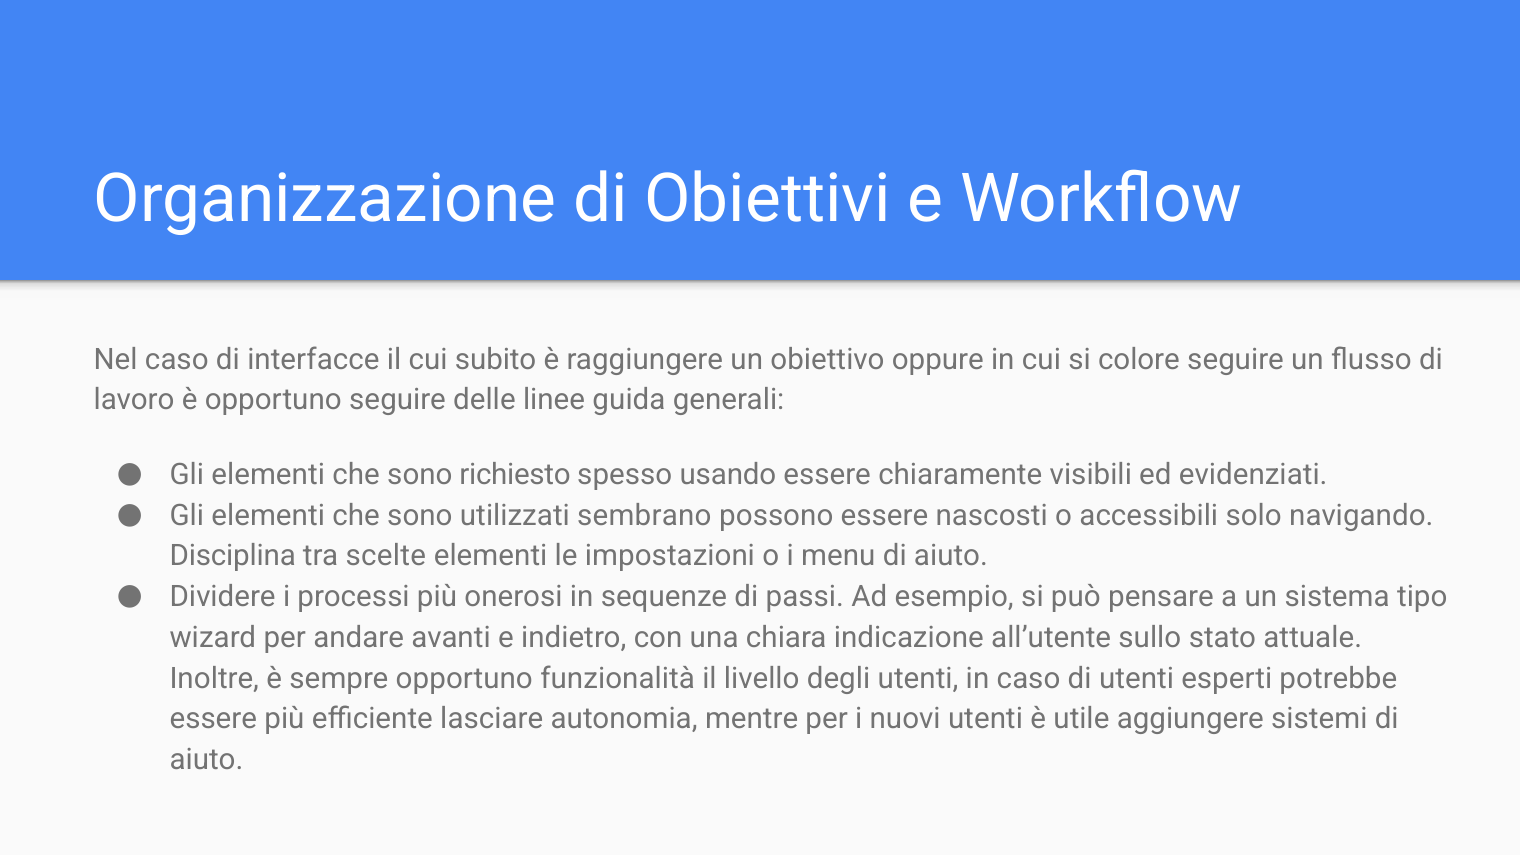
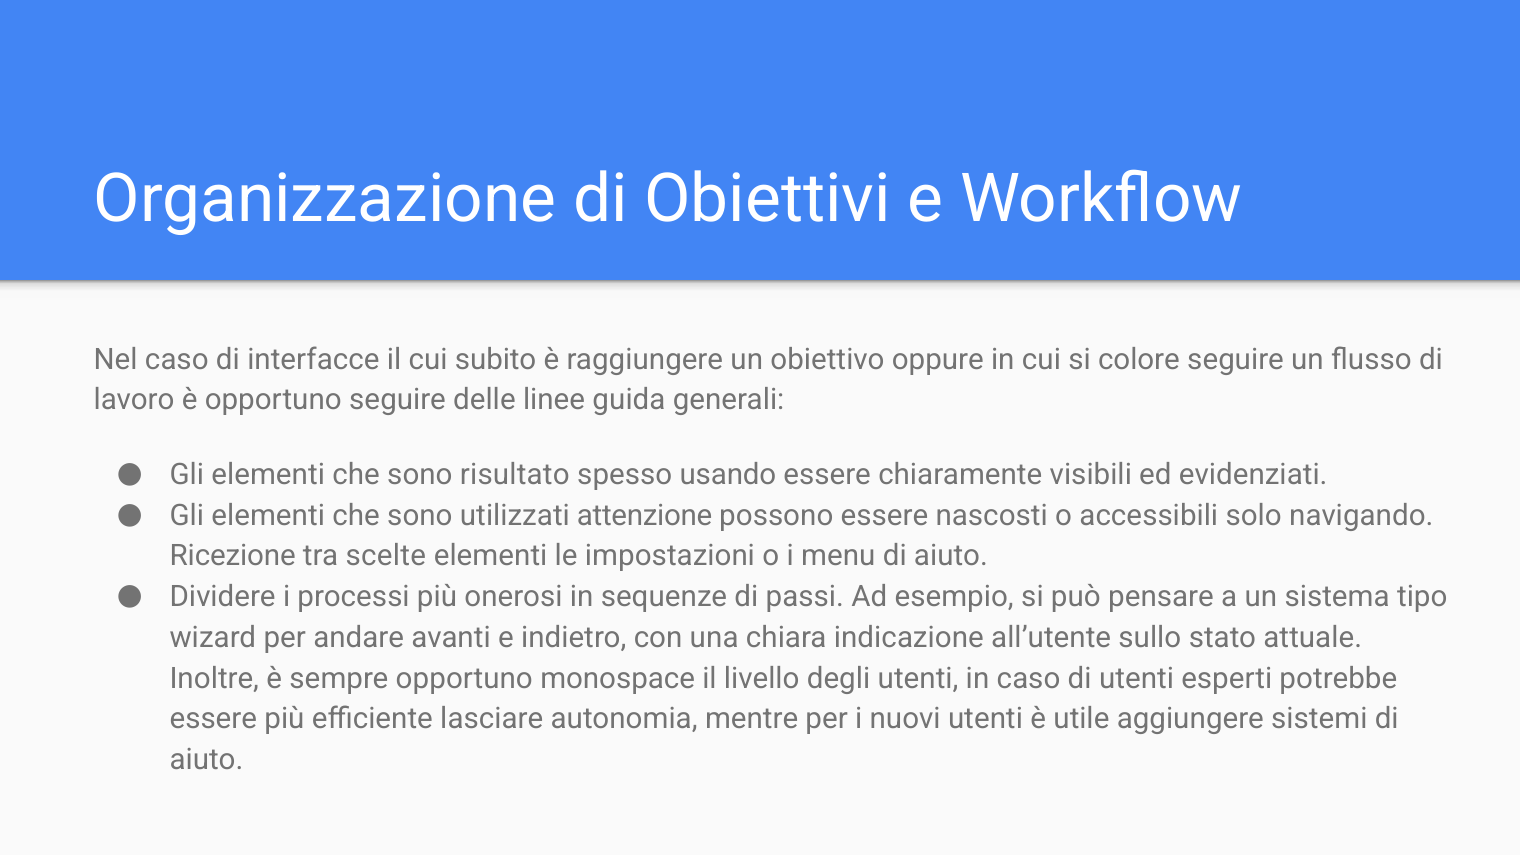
richiesto: richiesto -> risultato (515, 475)
sembrano: sembrano -> attenzione (645, 515)
Disciplina: Disciplina -> Ricezione (233, 556)
funzionalità: funzionalità -> monospace (618, 678)
